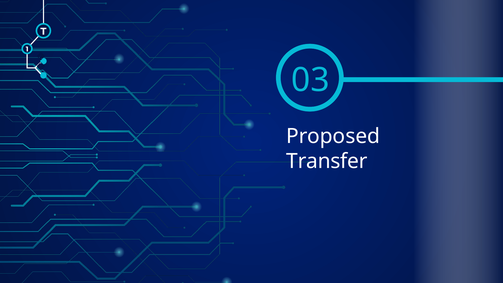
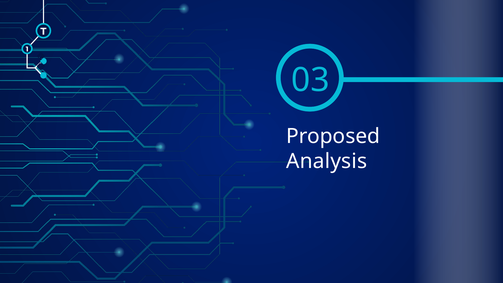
Transfer: Transfer -> Analysis (327, 161)
